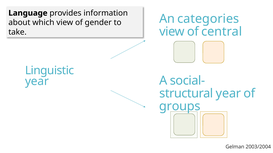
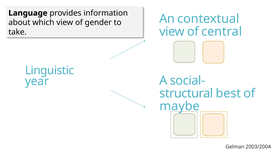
categories: categories -> contextual (208, 19)
year: year -> best (228, 94)
groups: groups -> maybe (180, 106)
